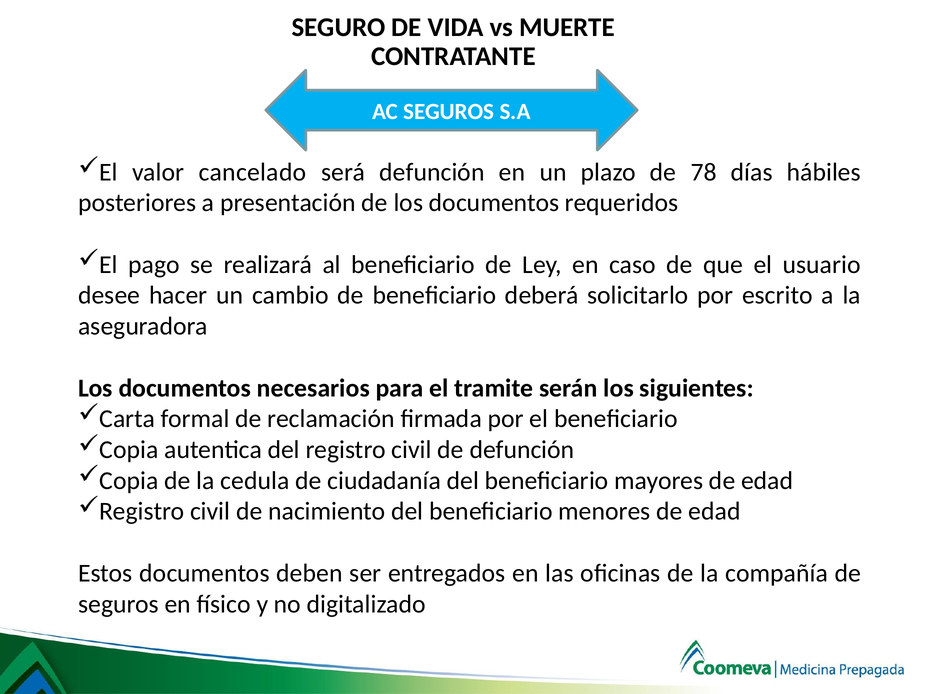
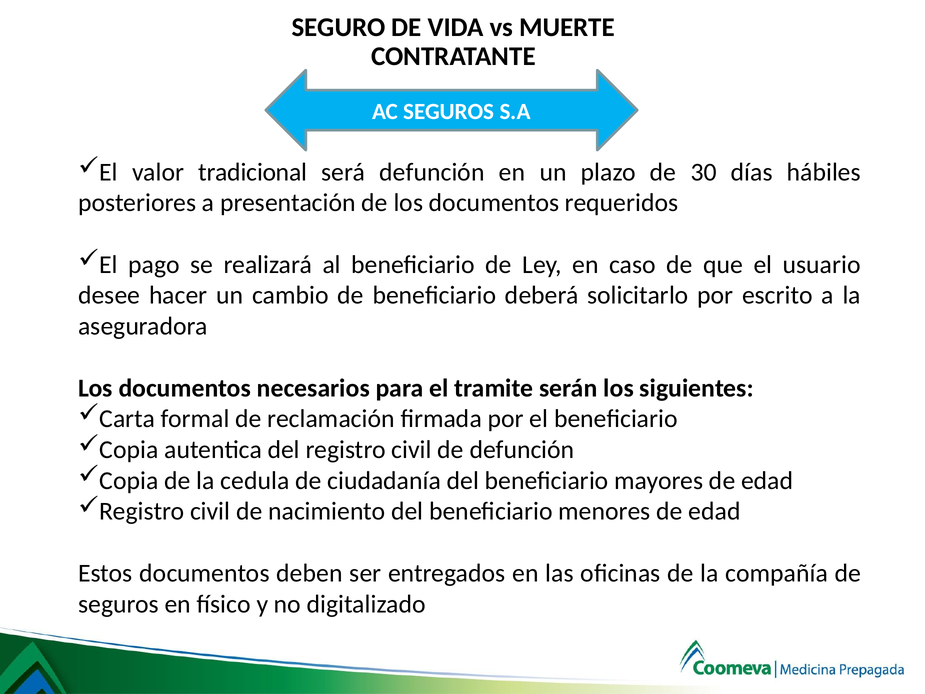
cancelado: cancelado -> tradicional (253, 172)
78: 78 -> 30 (704, 172)
